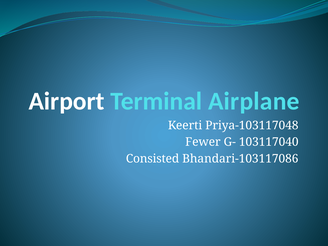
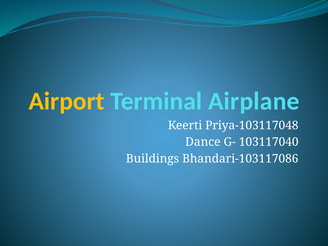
Airport colour: white -> yellow (67, 101)
Fewer: Fewer -> Dance (203, 142)
Consisted: Consisted -> Buildings (152, 159)
